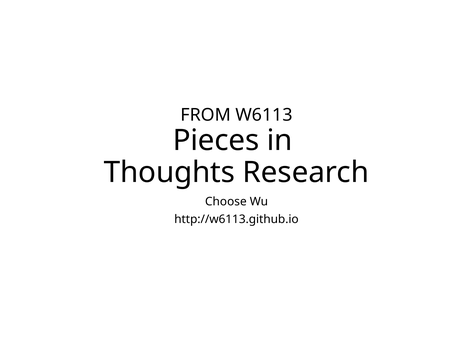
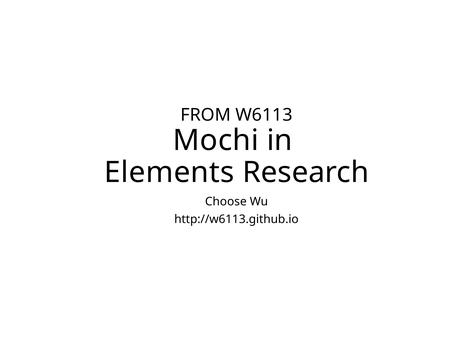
Pieces: Pieces -> Mochi (216, 141)
Thoughts: Thoughts -> Elements (169, 173)
